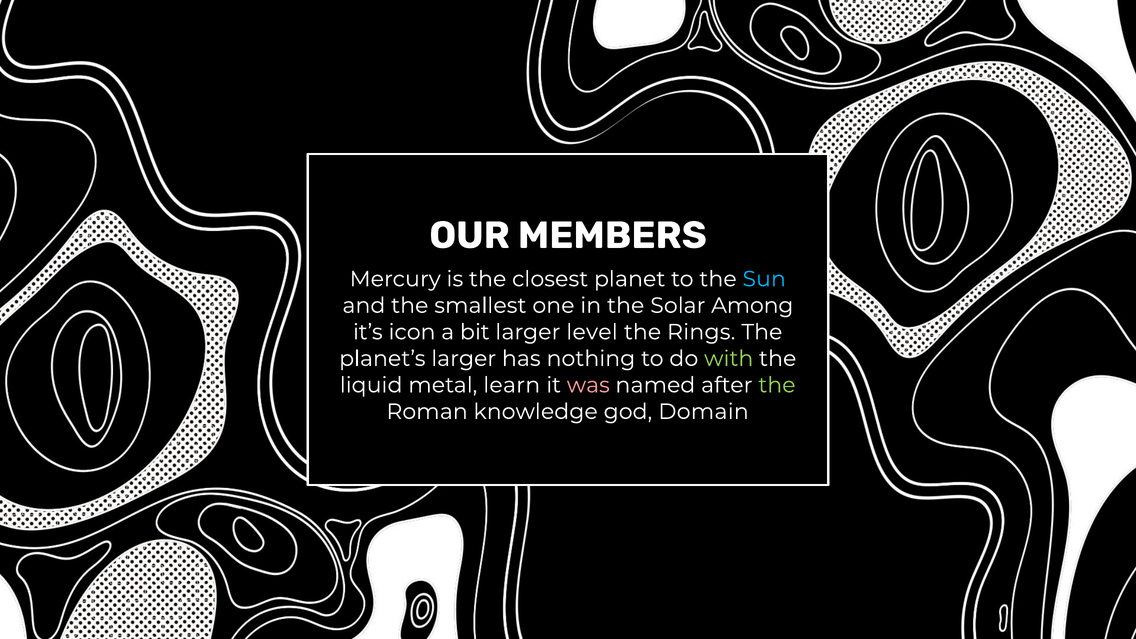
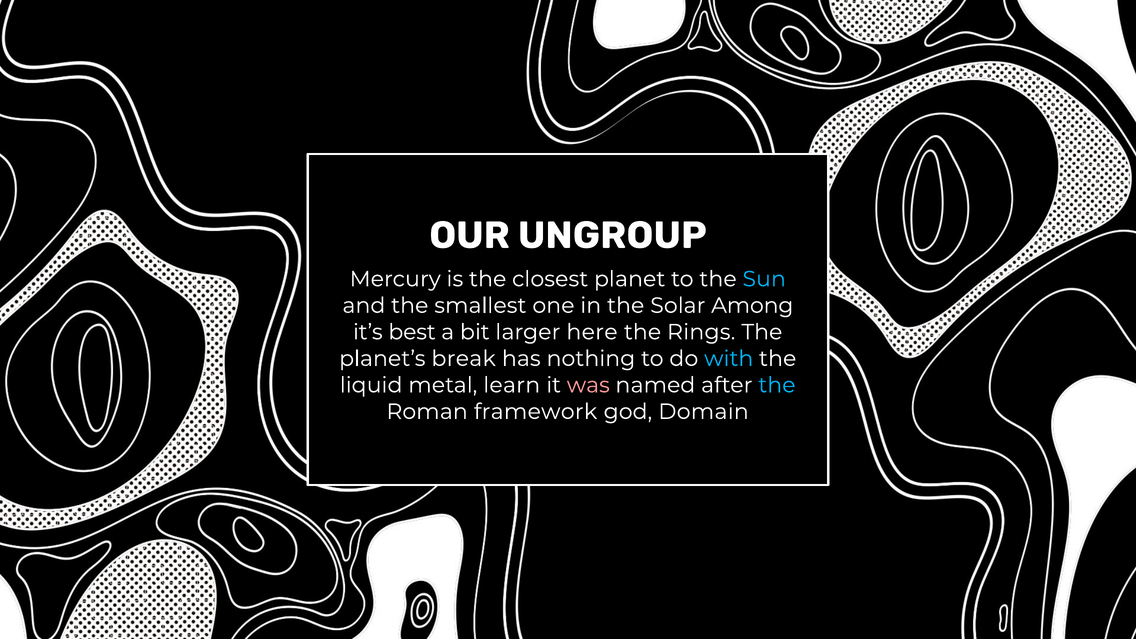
MEMBERS: MEMBERS -> UNGROUP (612, 235)
icon: icon -> best (412, 332)
level: level -> here (592, 332)
planet’s larger: larger -> break (464, 359)
with colour: light green -> light blue (729, 359)
the colour: light green -> light blue (777, 385)
knowledge: knowledge -> framework (535, 412)
